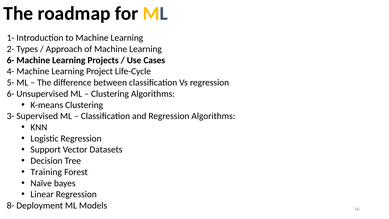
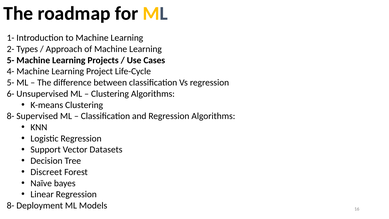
6-: 6- -> 5- (11, 60)
3-: 3- -> 8- (11, 116)
Training: Training -> Discreet (46, 172)
